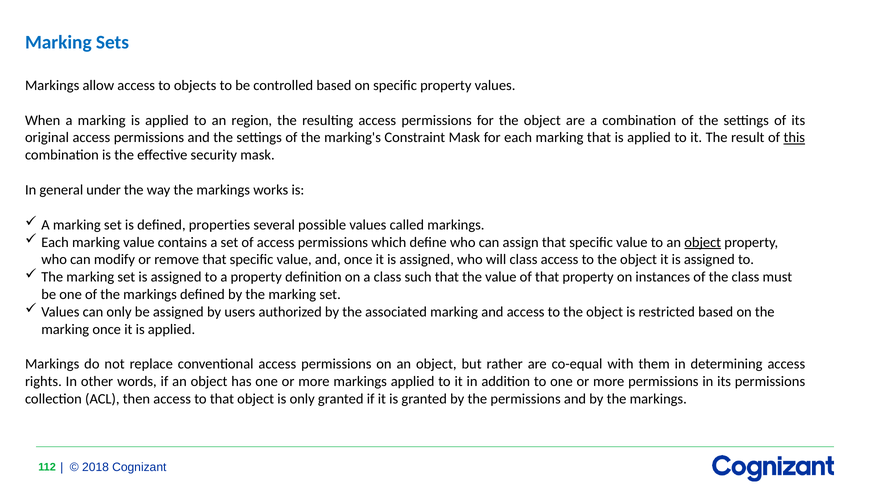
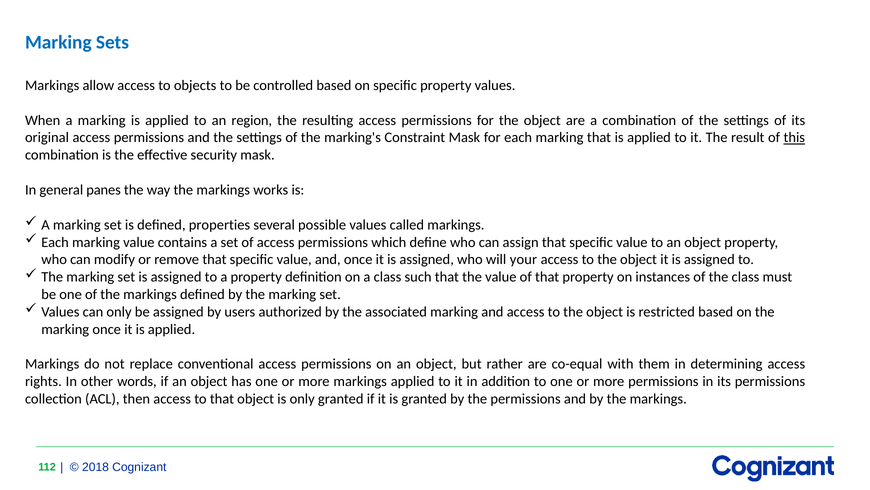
under: under -> panes (104, 190)
object underline: present -> none (703, 242)
will class: class -> your (523, 259)
